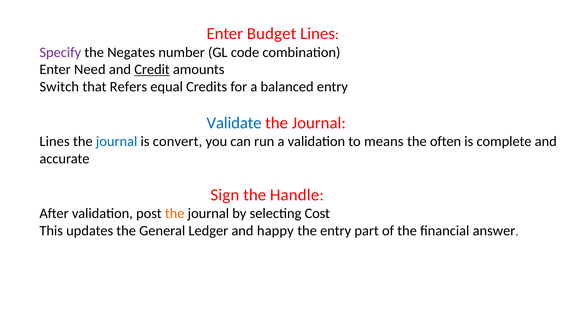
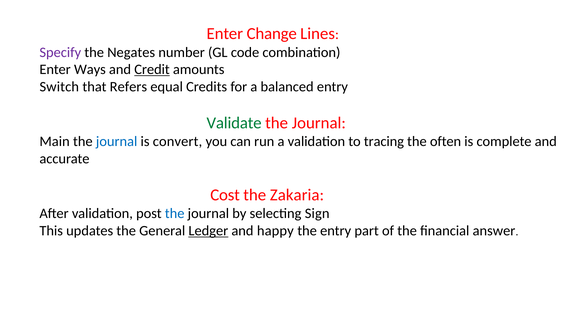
Budget: Budget -> Change (272, 34)
Need: Need -> Ways (90, 70)
Validate colour: blue -> green (234, 123)
Lines: Lines -> Main (55, 142)
means: means -> tracing (384, 142)
Sign: Sign -> Cost (225, 195)
Handle: Handle -> Zakaria (297, 195)
the colour: orange -> blue (175, 214)
Cost: Cost -> Sign (317, 214)
Ledger underline: none -> present (208, 231)
